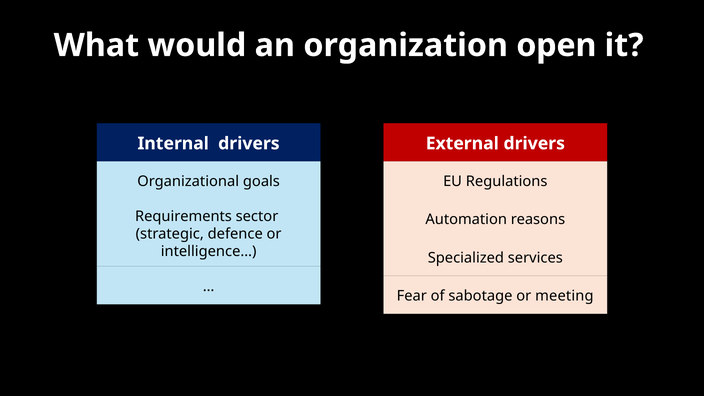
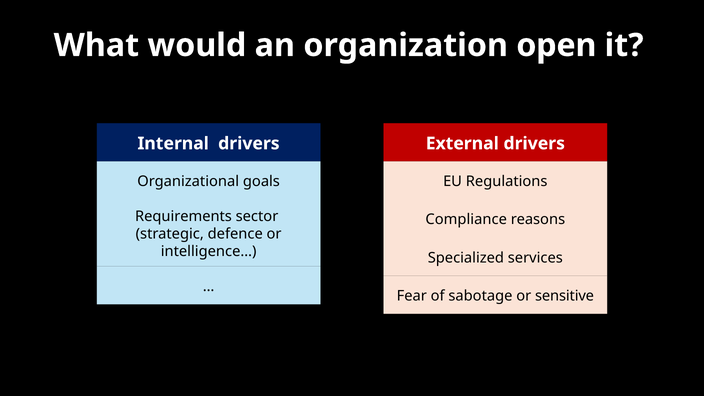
Automation: Automation -> Compliance (466, 220)
meeting: meeting -> sensitive (565, 296)
